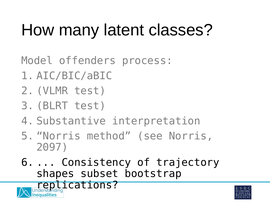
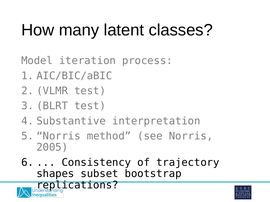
offenders: offenders -> iteration (87, 61)
2097: 2097 -> 2005 (52, 148)
